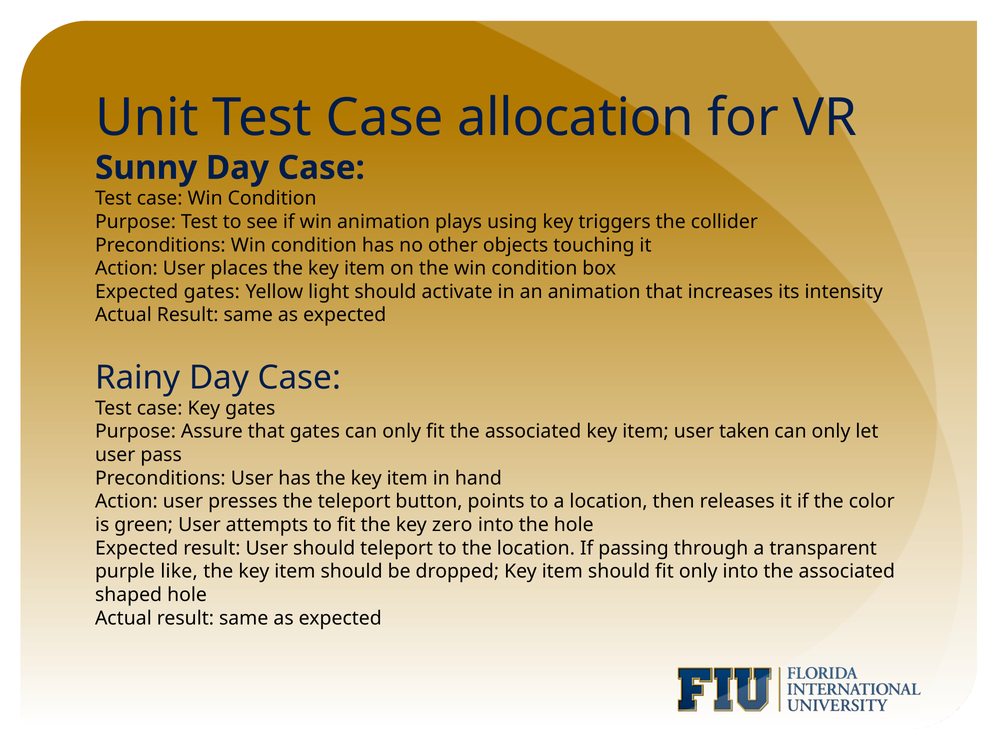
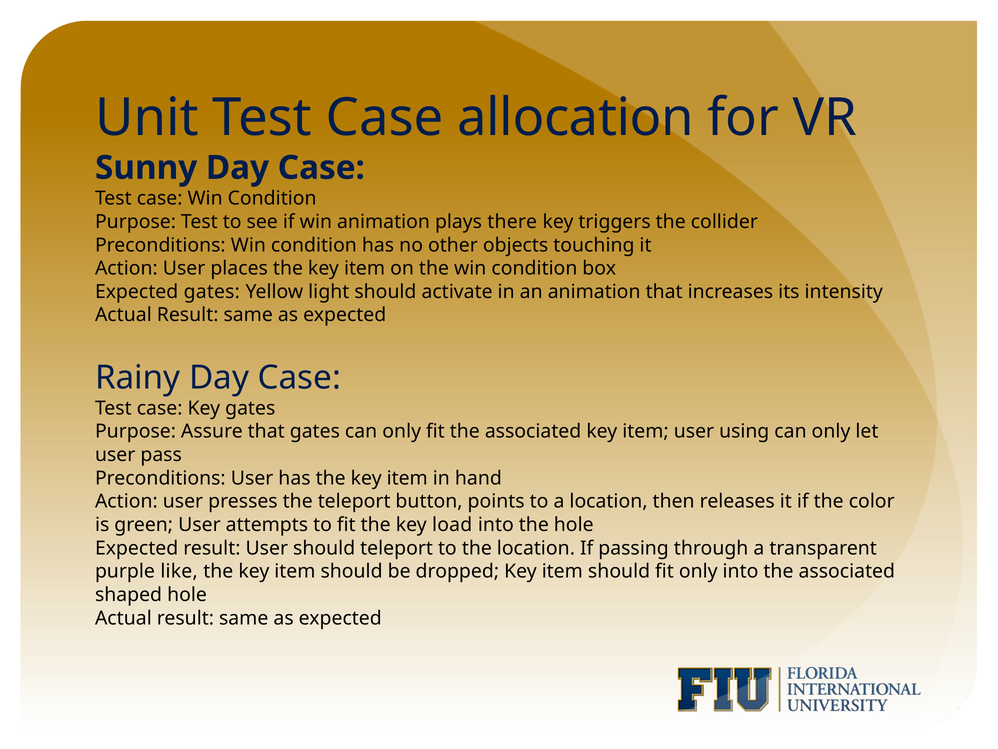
using: using -> there (512, 222)
taken: taken -> using (744, 431)
zero: zero -> load (452, 524)
